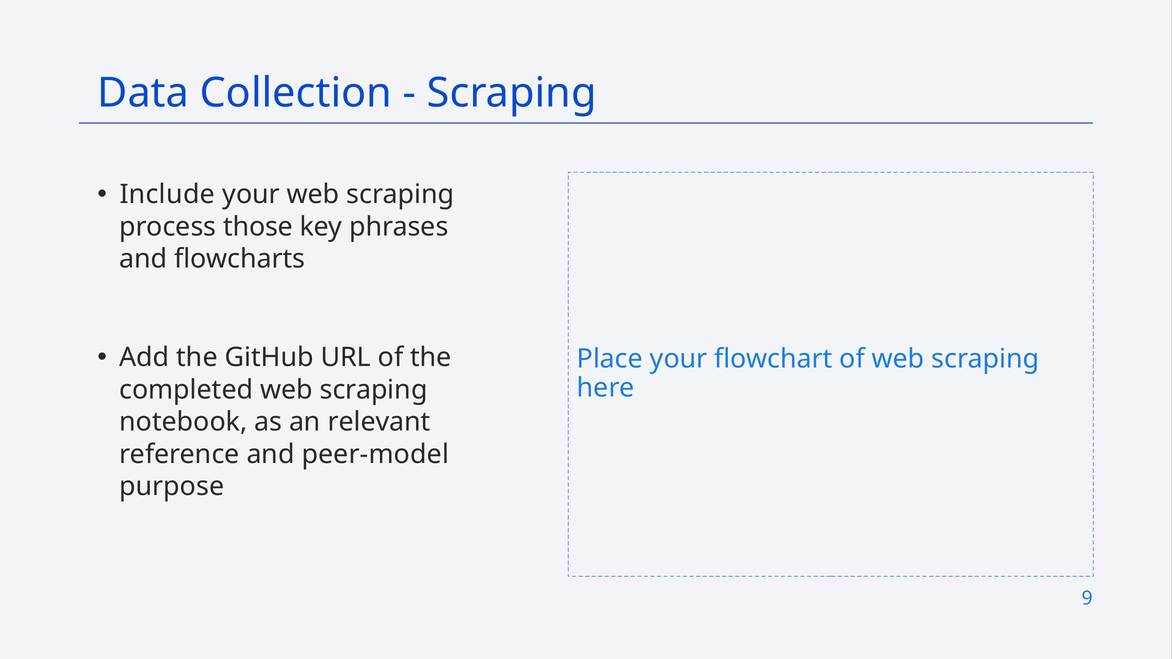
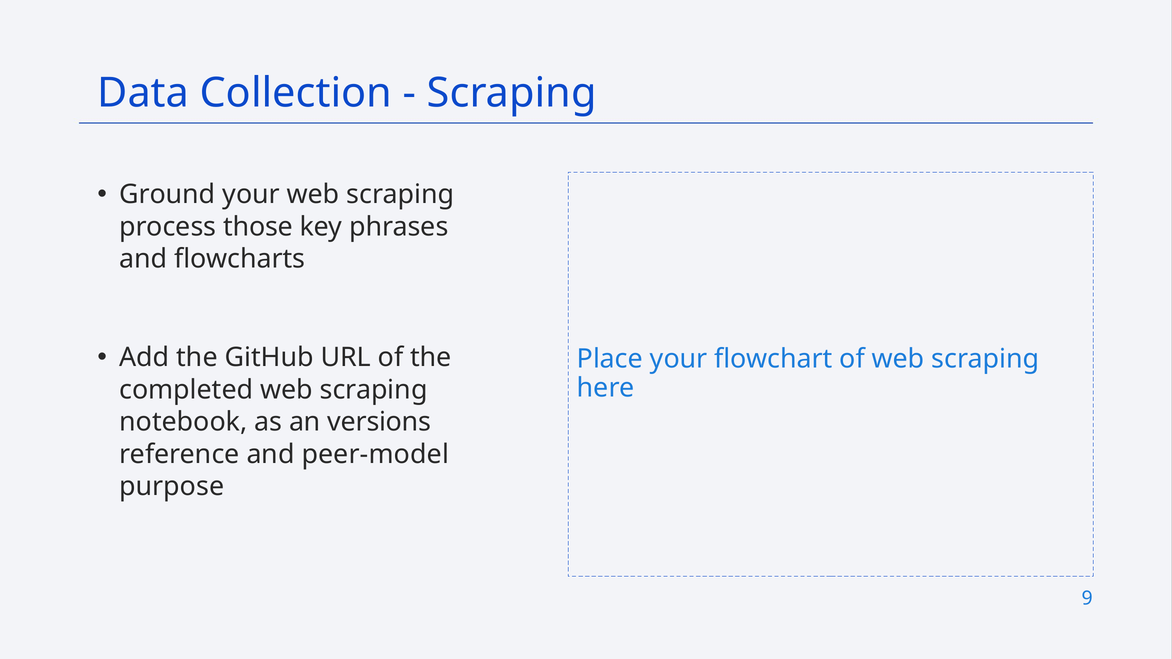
Include: Include -> Ground (167, 195)
relevant: relevant -> versions (379, 422)
